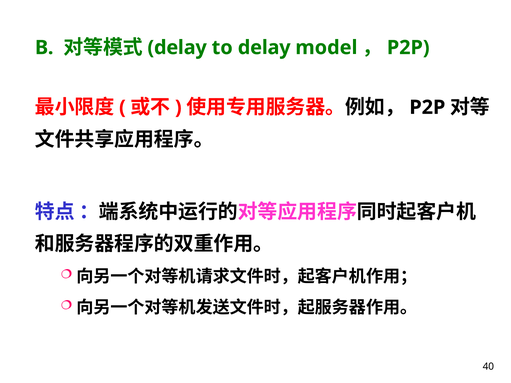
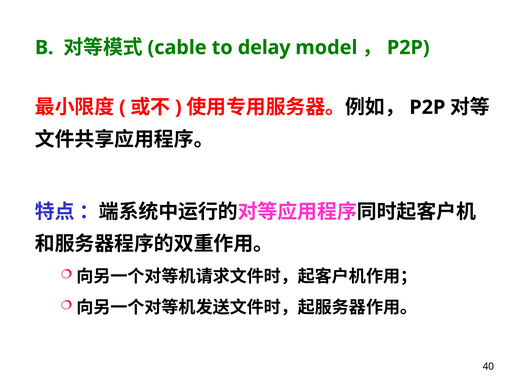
delay: delay -> cable (177, 48)
